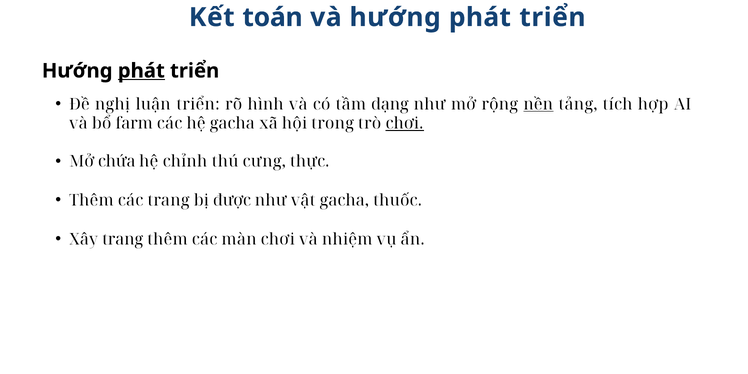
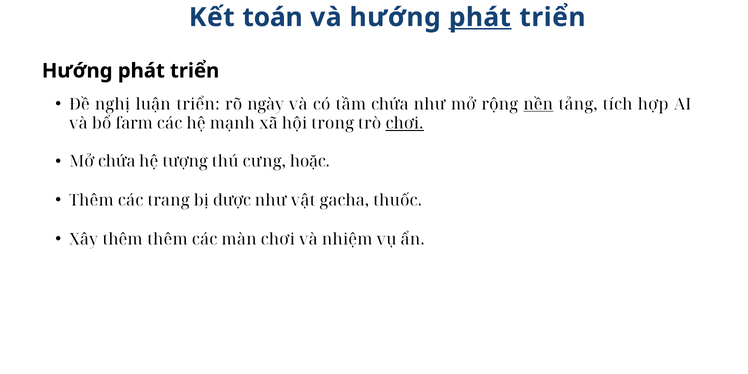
phát underline: none -> present (480, 17)
phát underline: present -> none (141, 71)
hình: hình -> ngày (266, 104)
tầm dạng: dạng -> chứa (390, 104)
hệ gacha: gacha -> mạnh (232, 124)
chỉnh: chỉnh -> tượng (185, 162)
thực: thực -> hoặc (310, 162)
Xây trang: trang -> thêm (123, 240)
